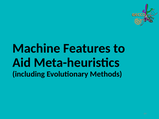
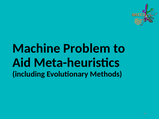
Features: Features -> Problem (87, 48)
